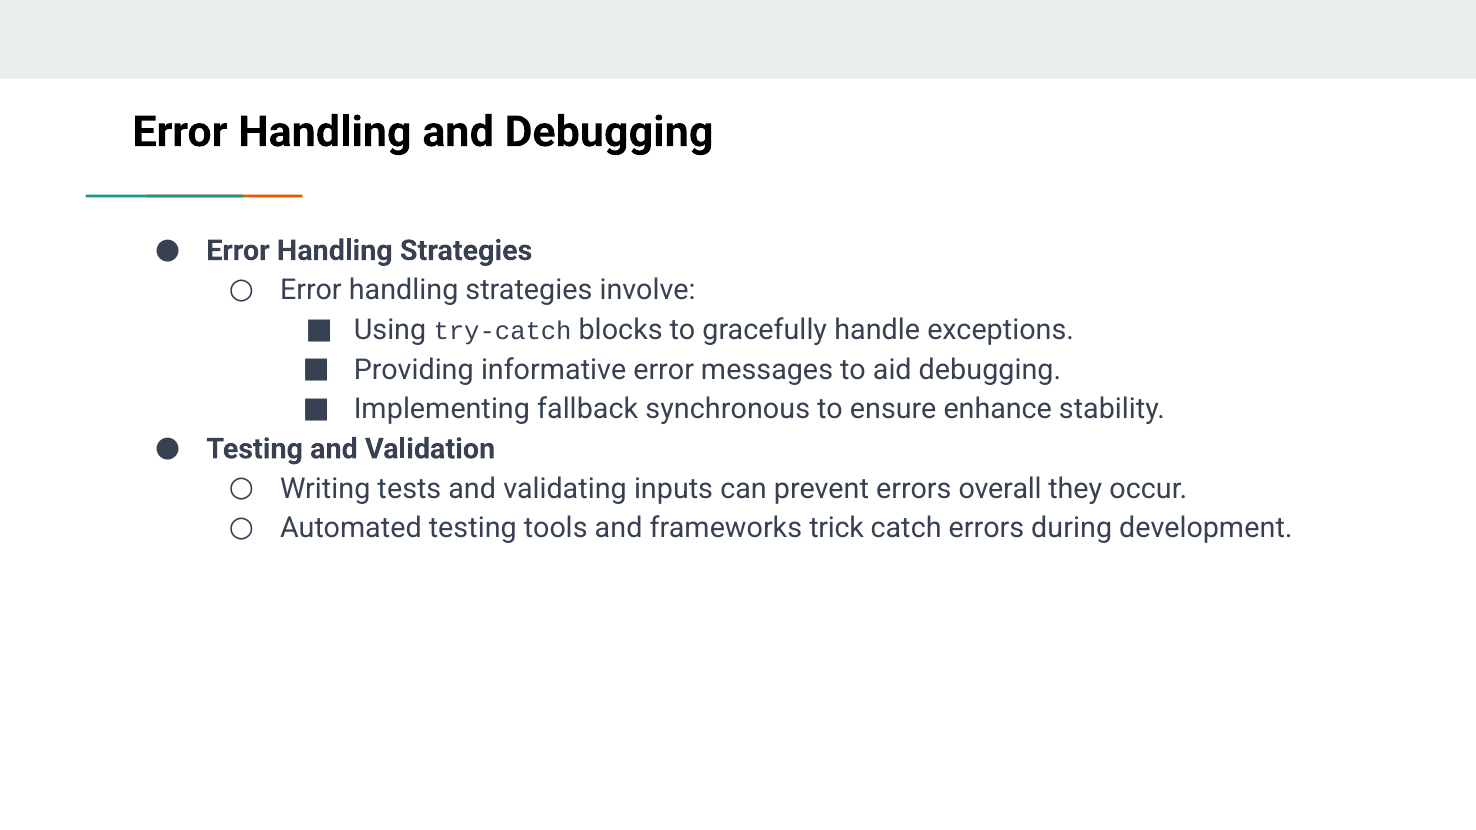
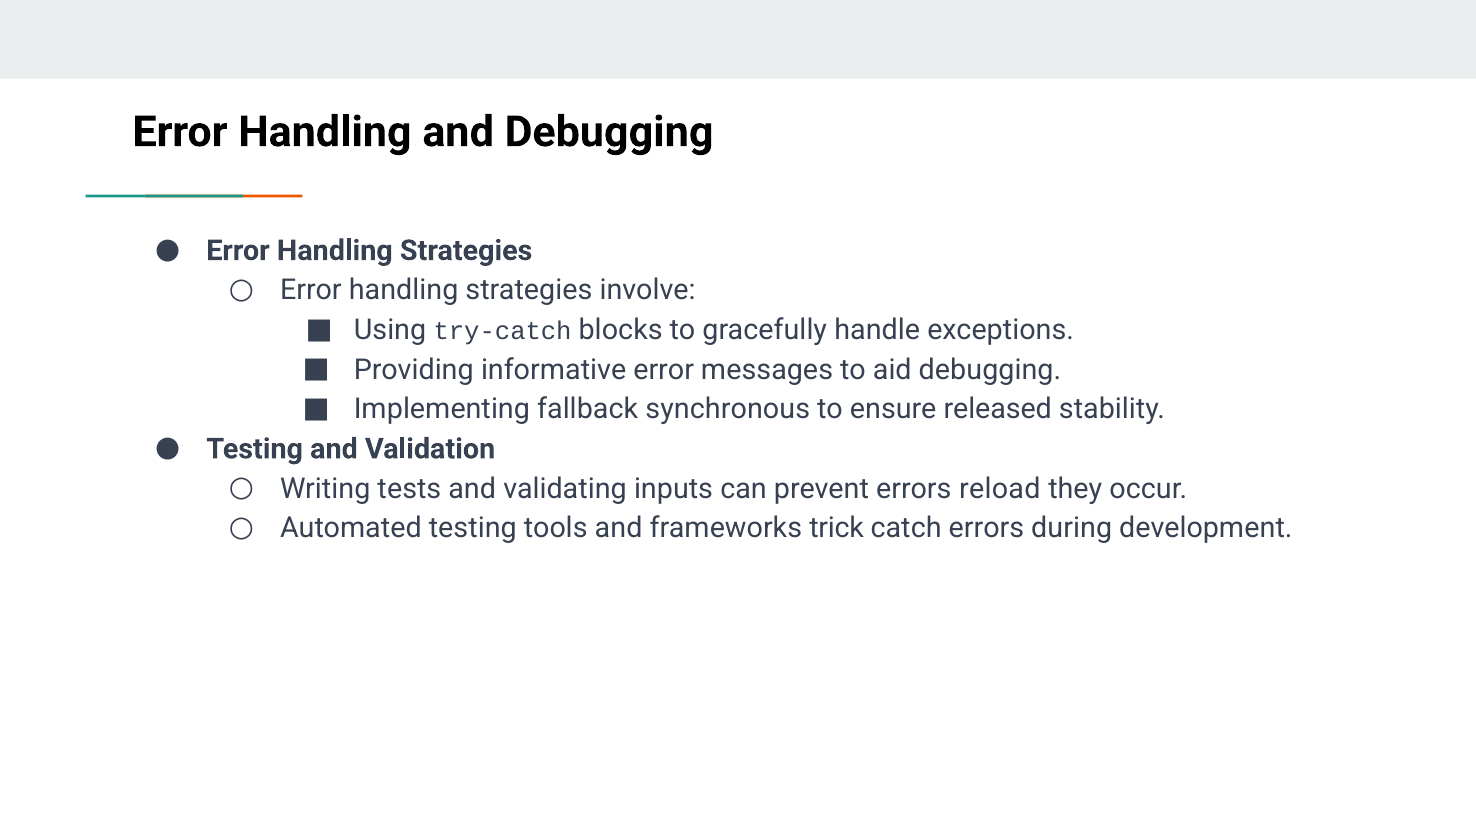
enhance: enhance -> released (998, 409)
overall: overall -> reload (1000, 489)
